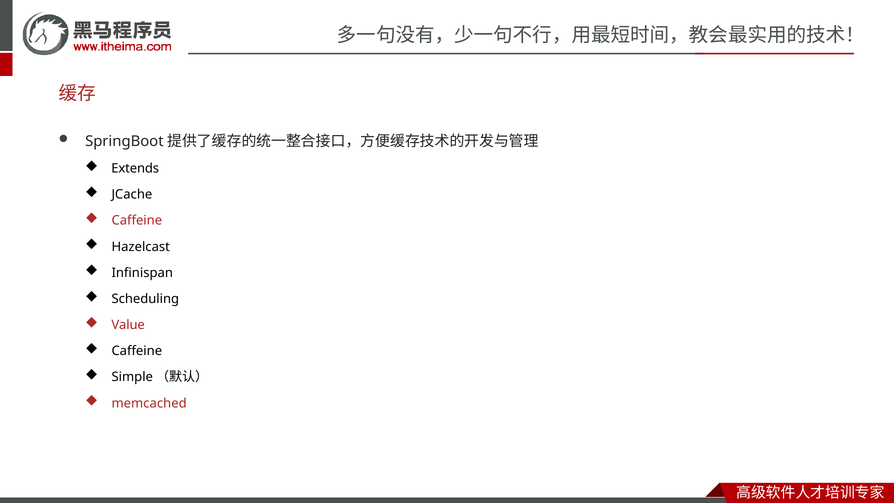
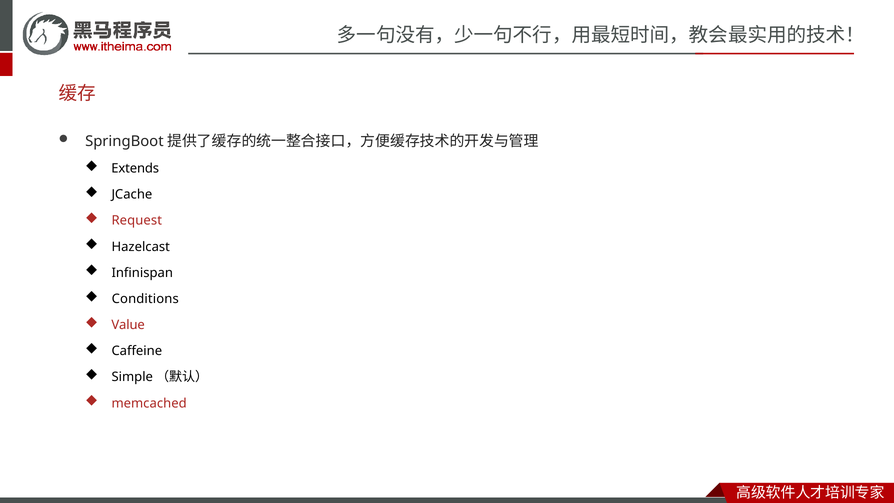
Caffeine: Caffeine -> Request (137, 221)
Scheduling: Scheduling -> Conditions (145, 299)
